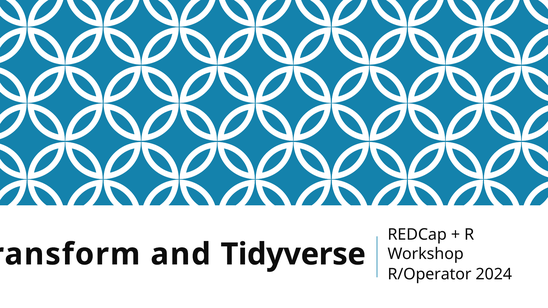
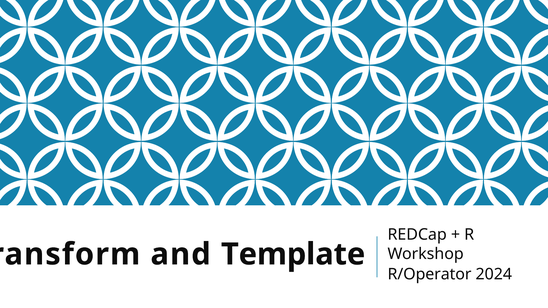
Tidyverse: Tidyverse -> Template (293, 255)
